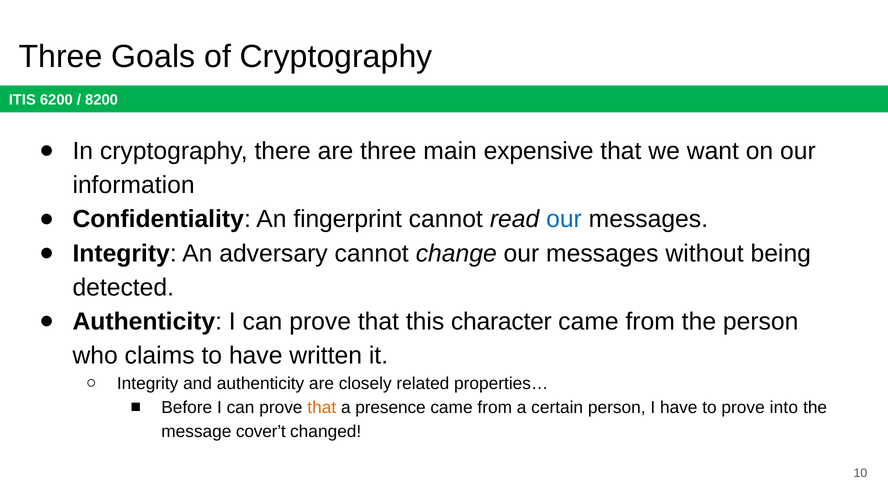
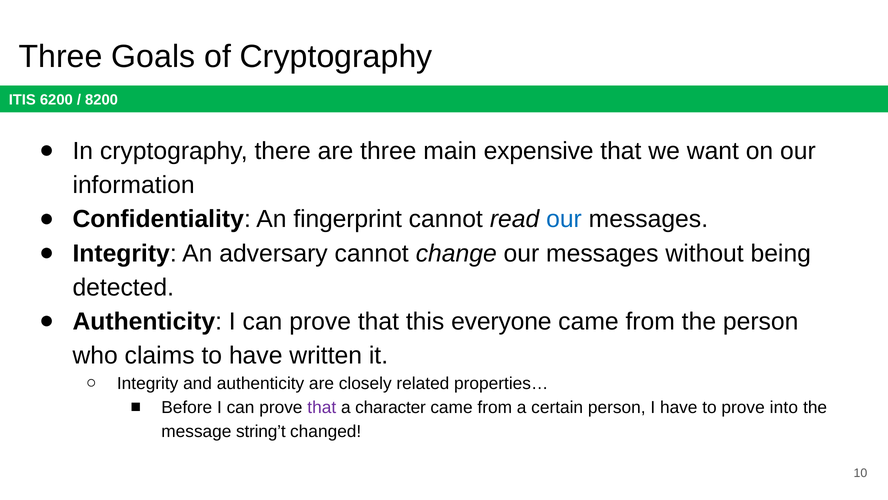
character: character -> everyone (501, 321)
that colour: orange -> purple (322, 407)
presence: presence -> character (391, 407)
cover’t: cover’t -> string’t (261, 431)
